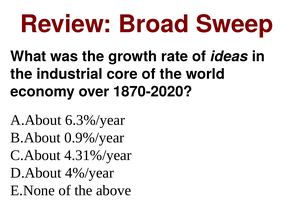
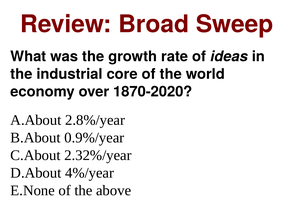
6.3%/year: 6.3%/year -> 2.8%/year (95, 120)
4.31%/year: 4.31%/year -> 2.32%/year (98, 156)
